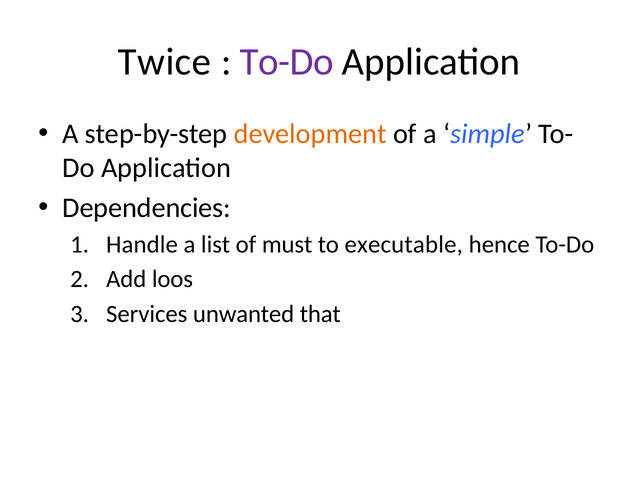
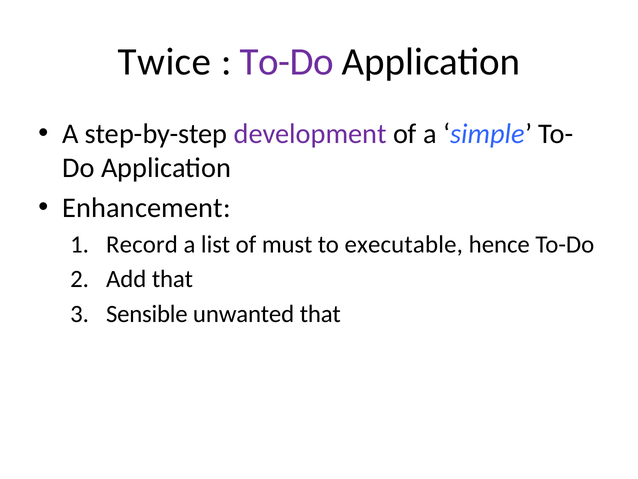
development colour: orange -> purple (310, 134)
Dependencies: Dependencies -> Enhancement (146, 208)
Handle: Handle -> Record (142, 244)
Add loos: loos -> that (172, 279)
Services: Services -> Sensible (147, 314)
